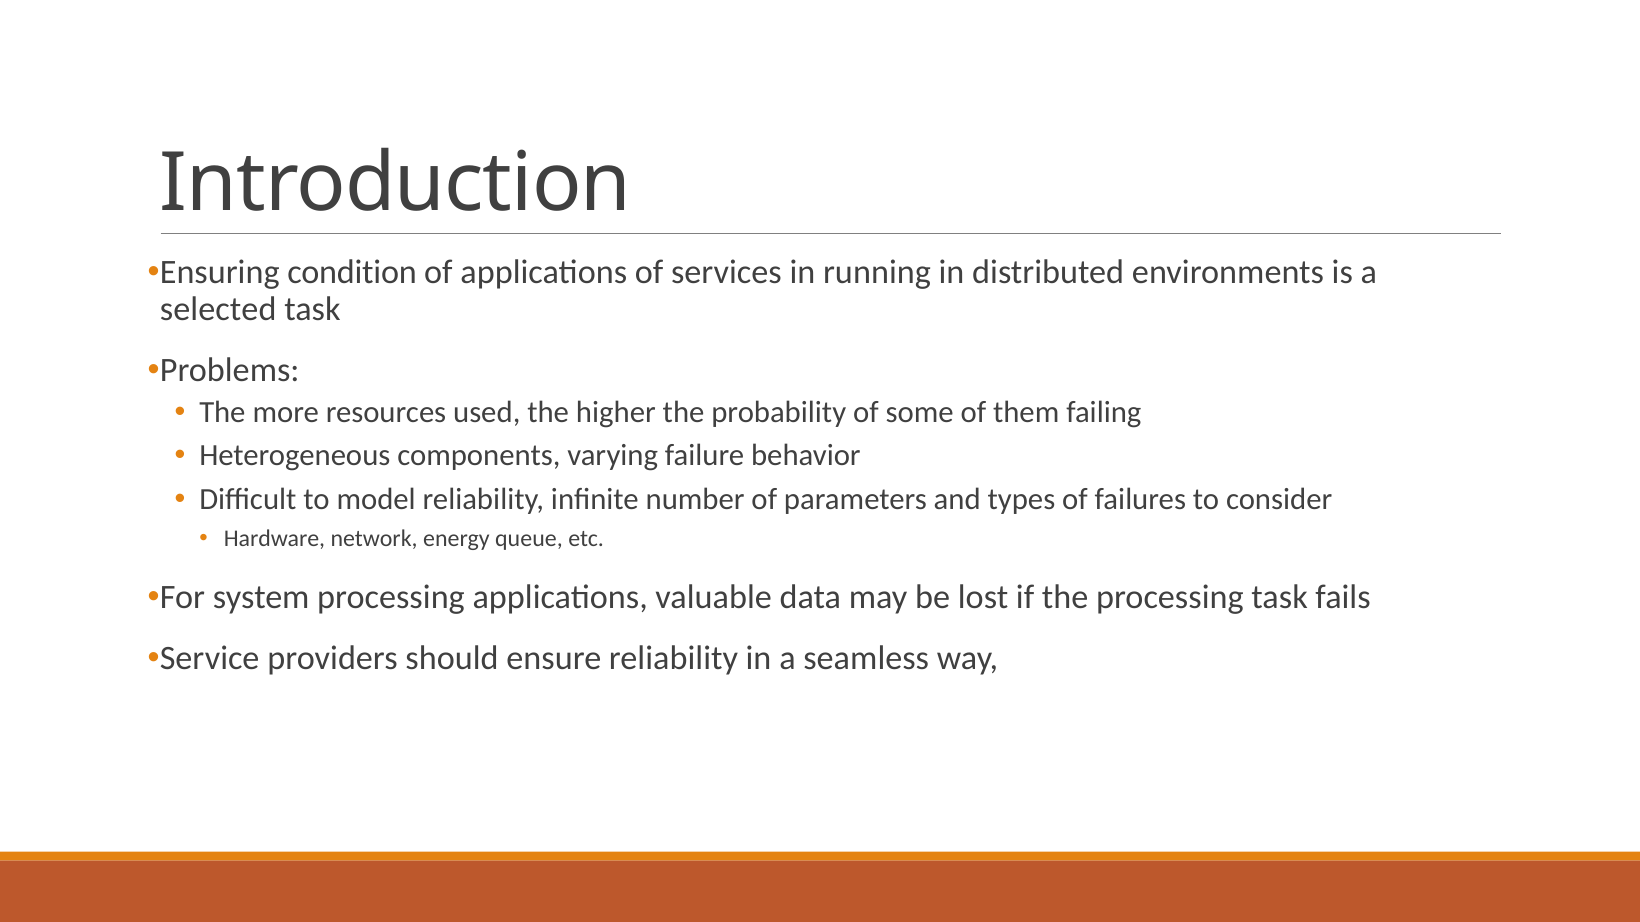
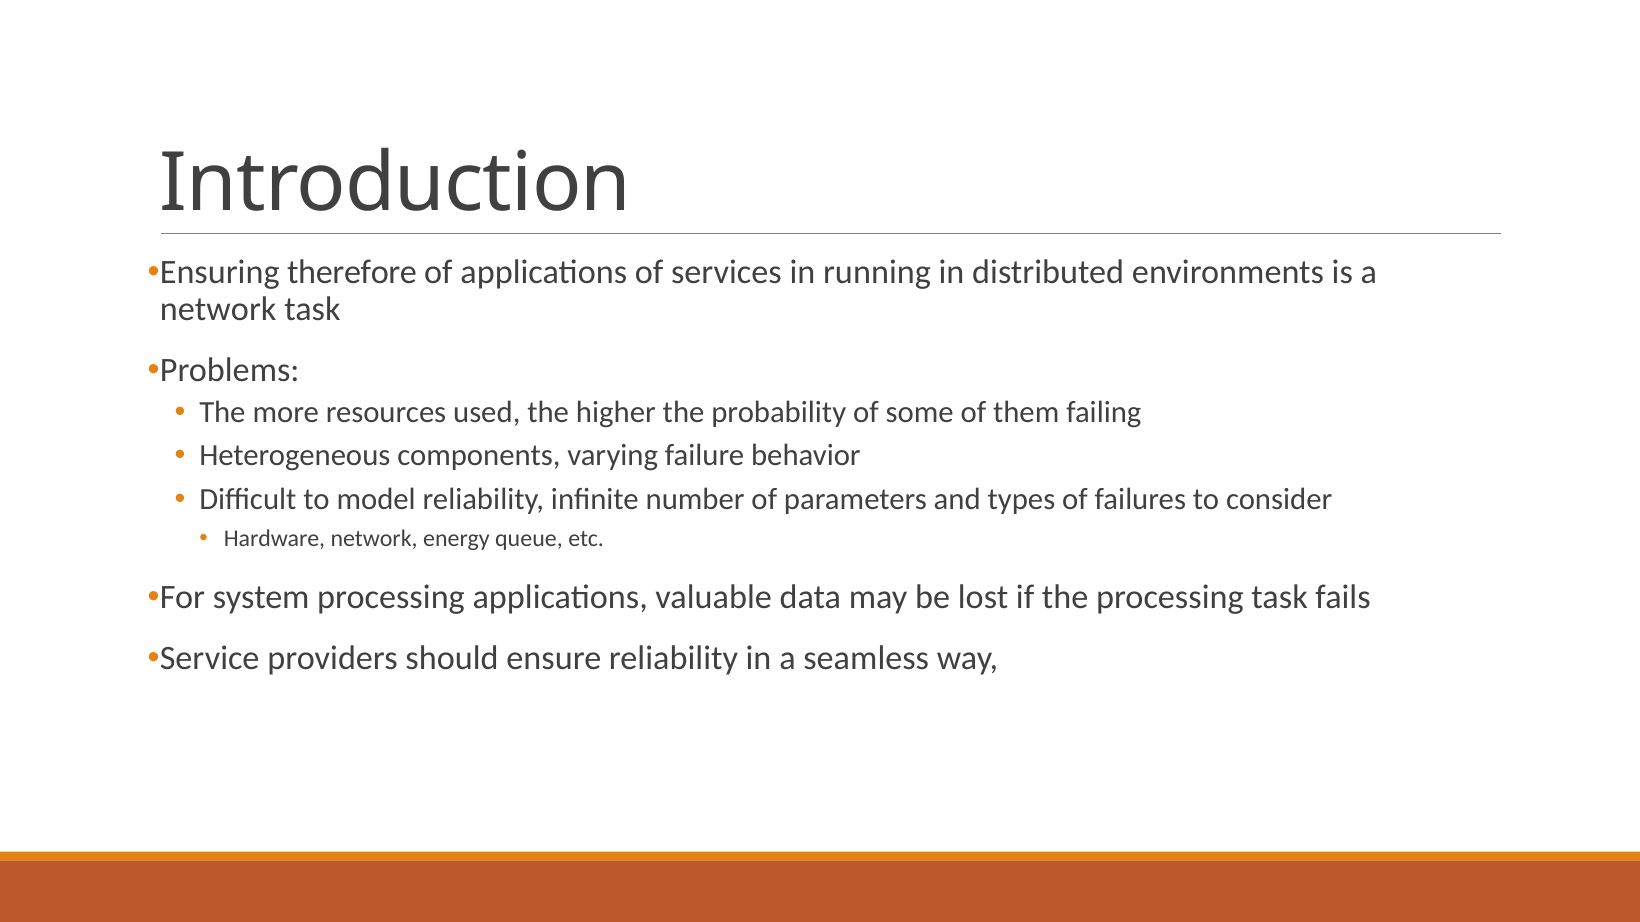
condition: condition -> therefore (352, 273)
selected: selected -> network (218, 310)
